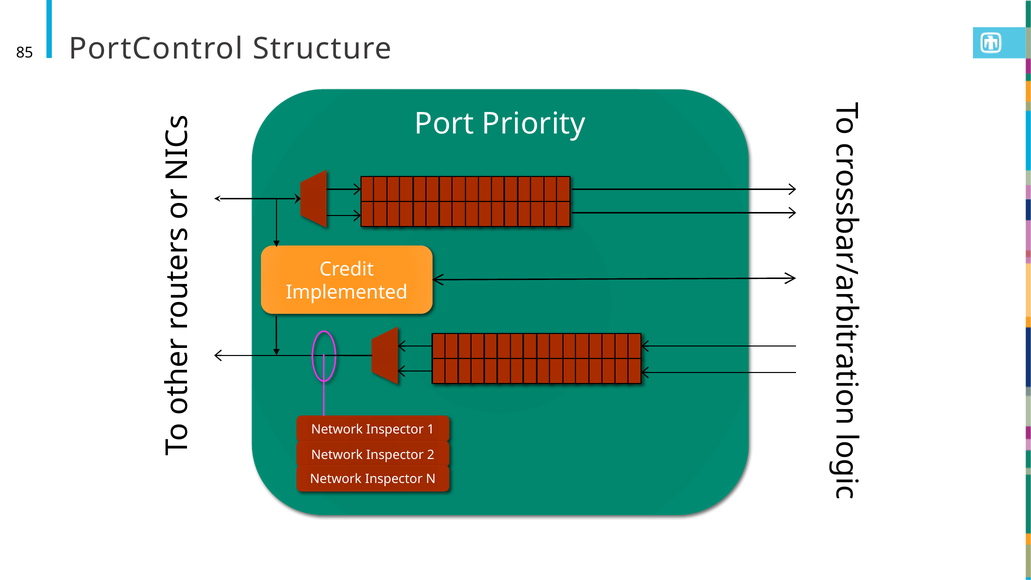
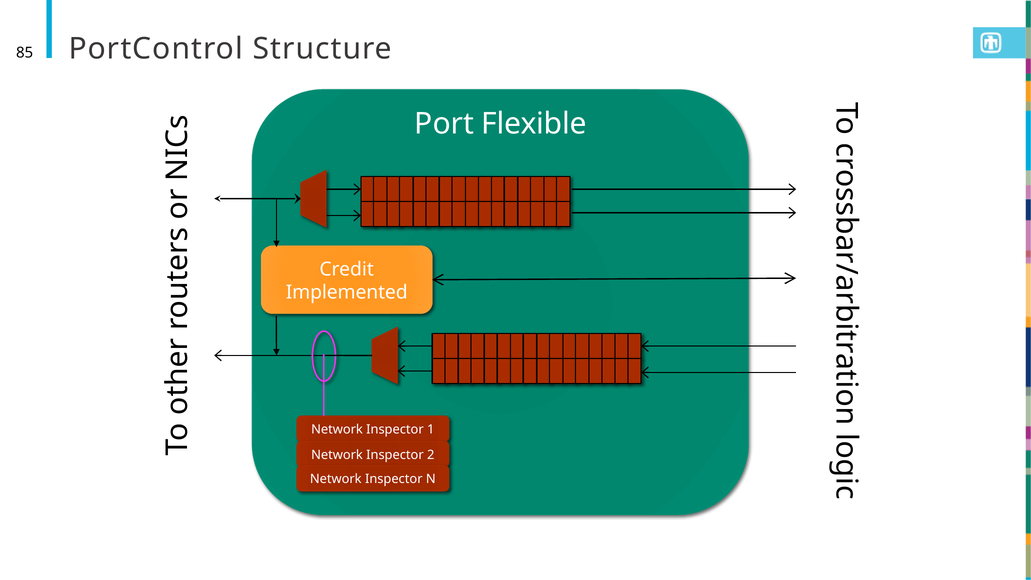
Priority: Priority -> Flexible (534, 124)
